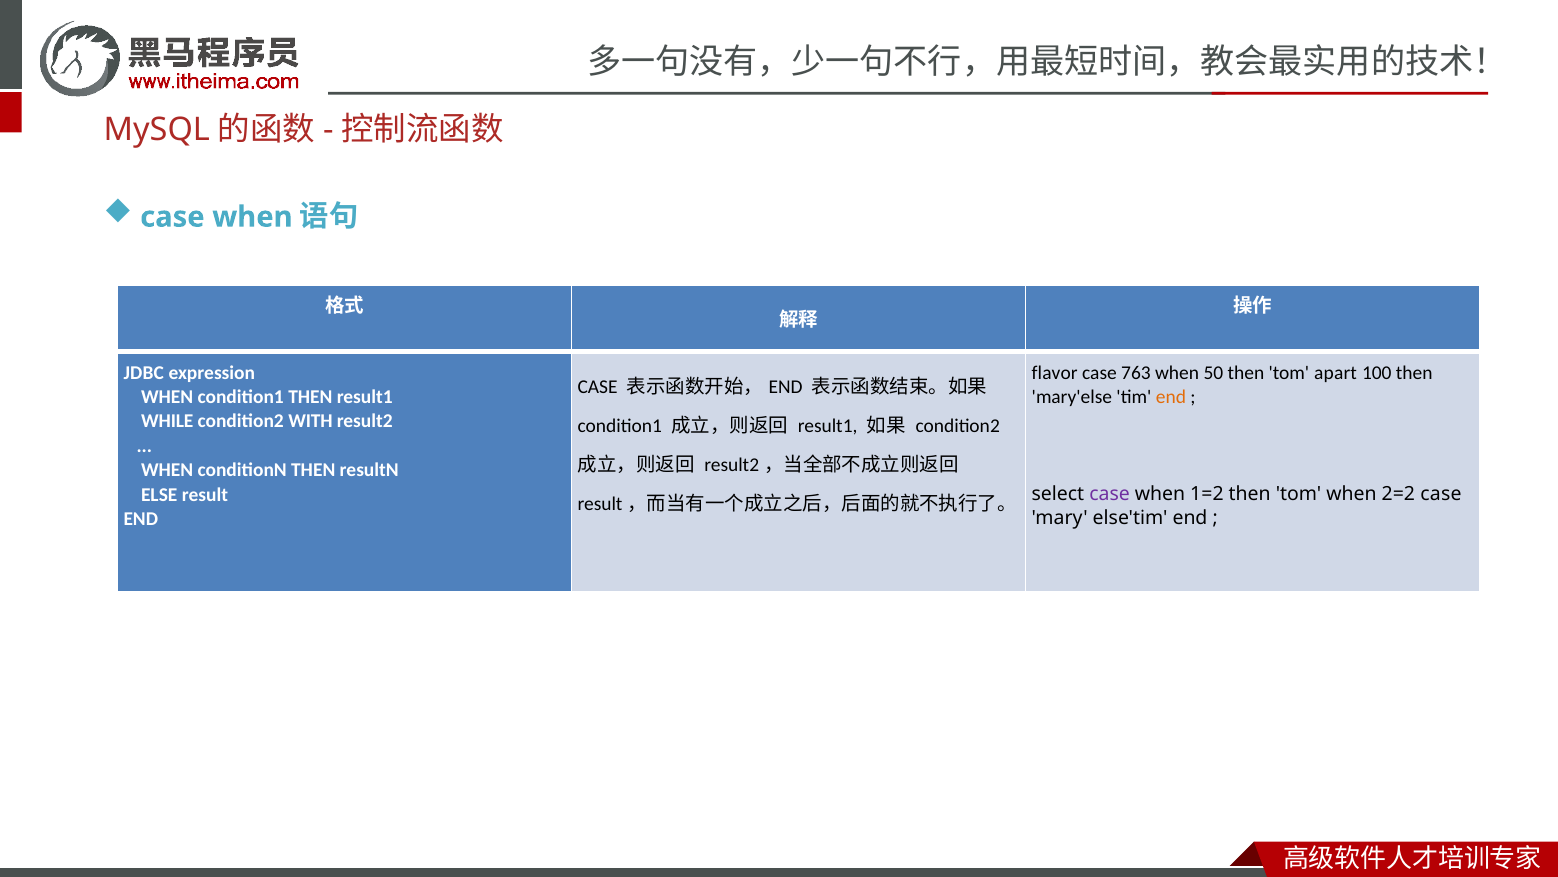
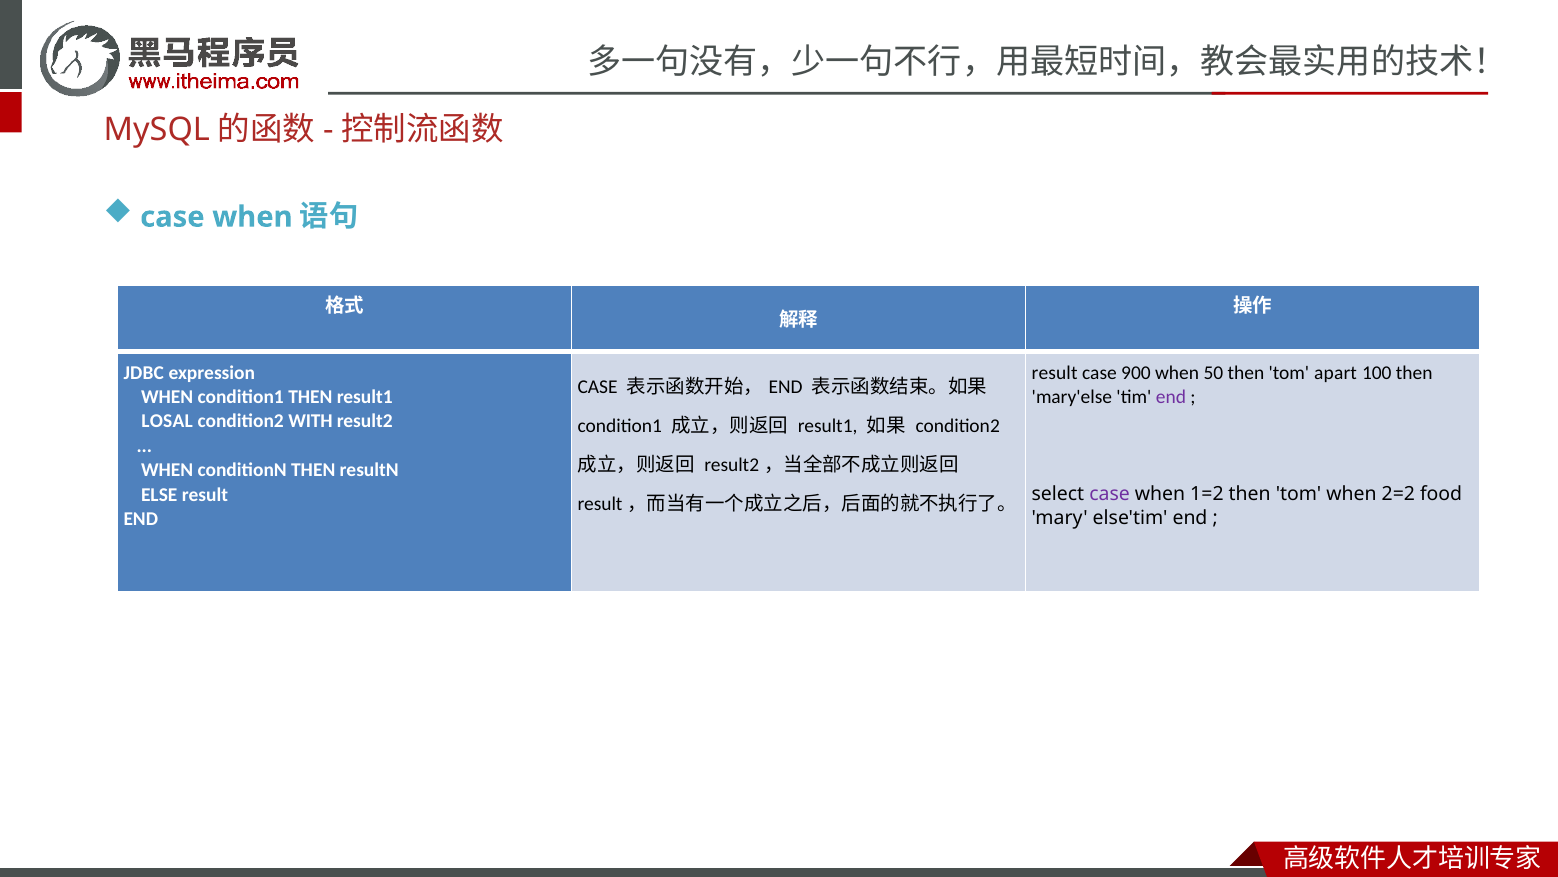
flavor: flavor -> result (1055, 373)
763: 763 -> 900 (1136, 373)
end colour: orange -> purple (1171, 397)
WHILE: WHILE -> LOSAL (167, 421)
2=2 case: case -> food (1441, 494)
